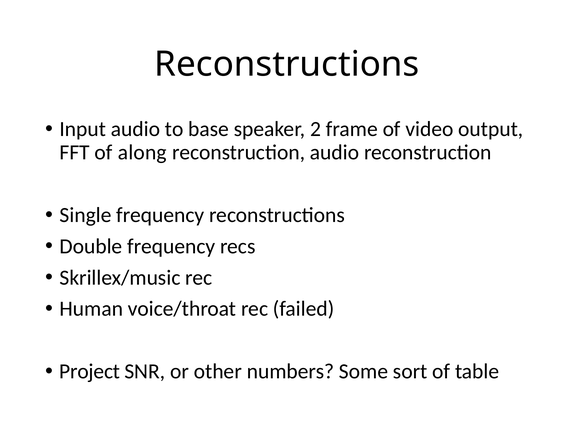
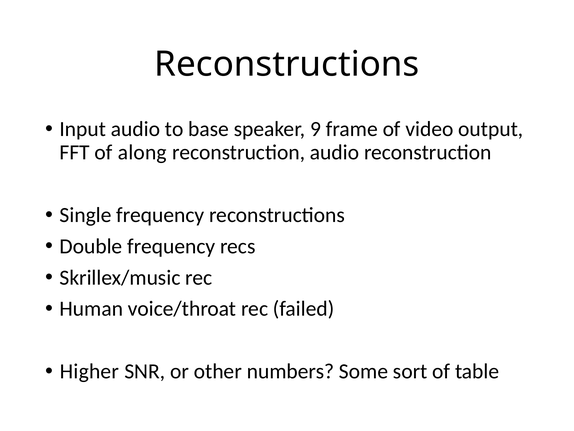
2: 2 -> 9 (316, 129)
Project: Project -> Higher (89, 371)
